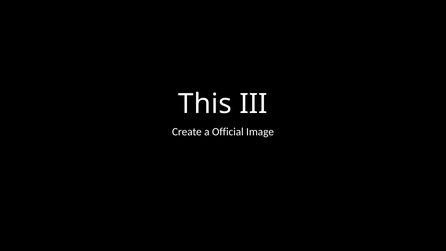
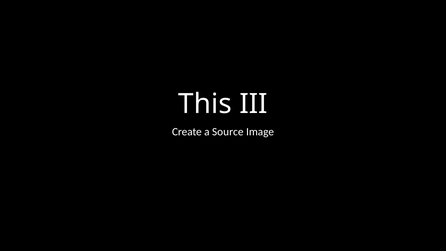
Official: Official -> Source (228, 132)
